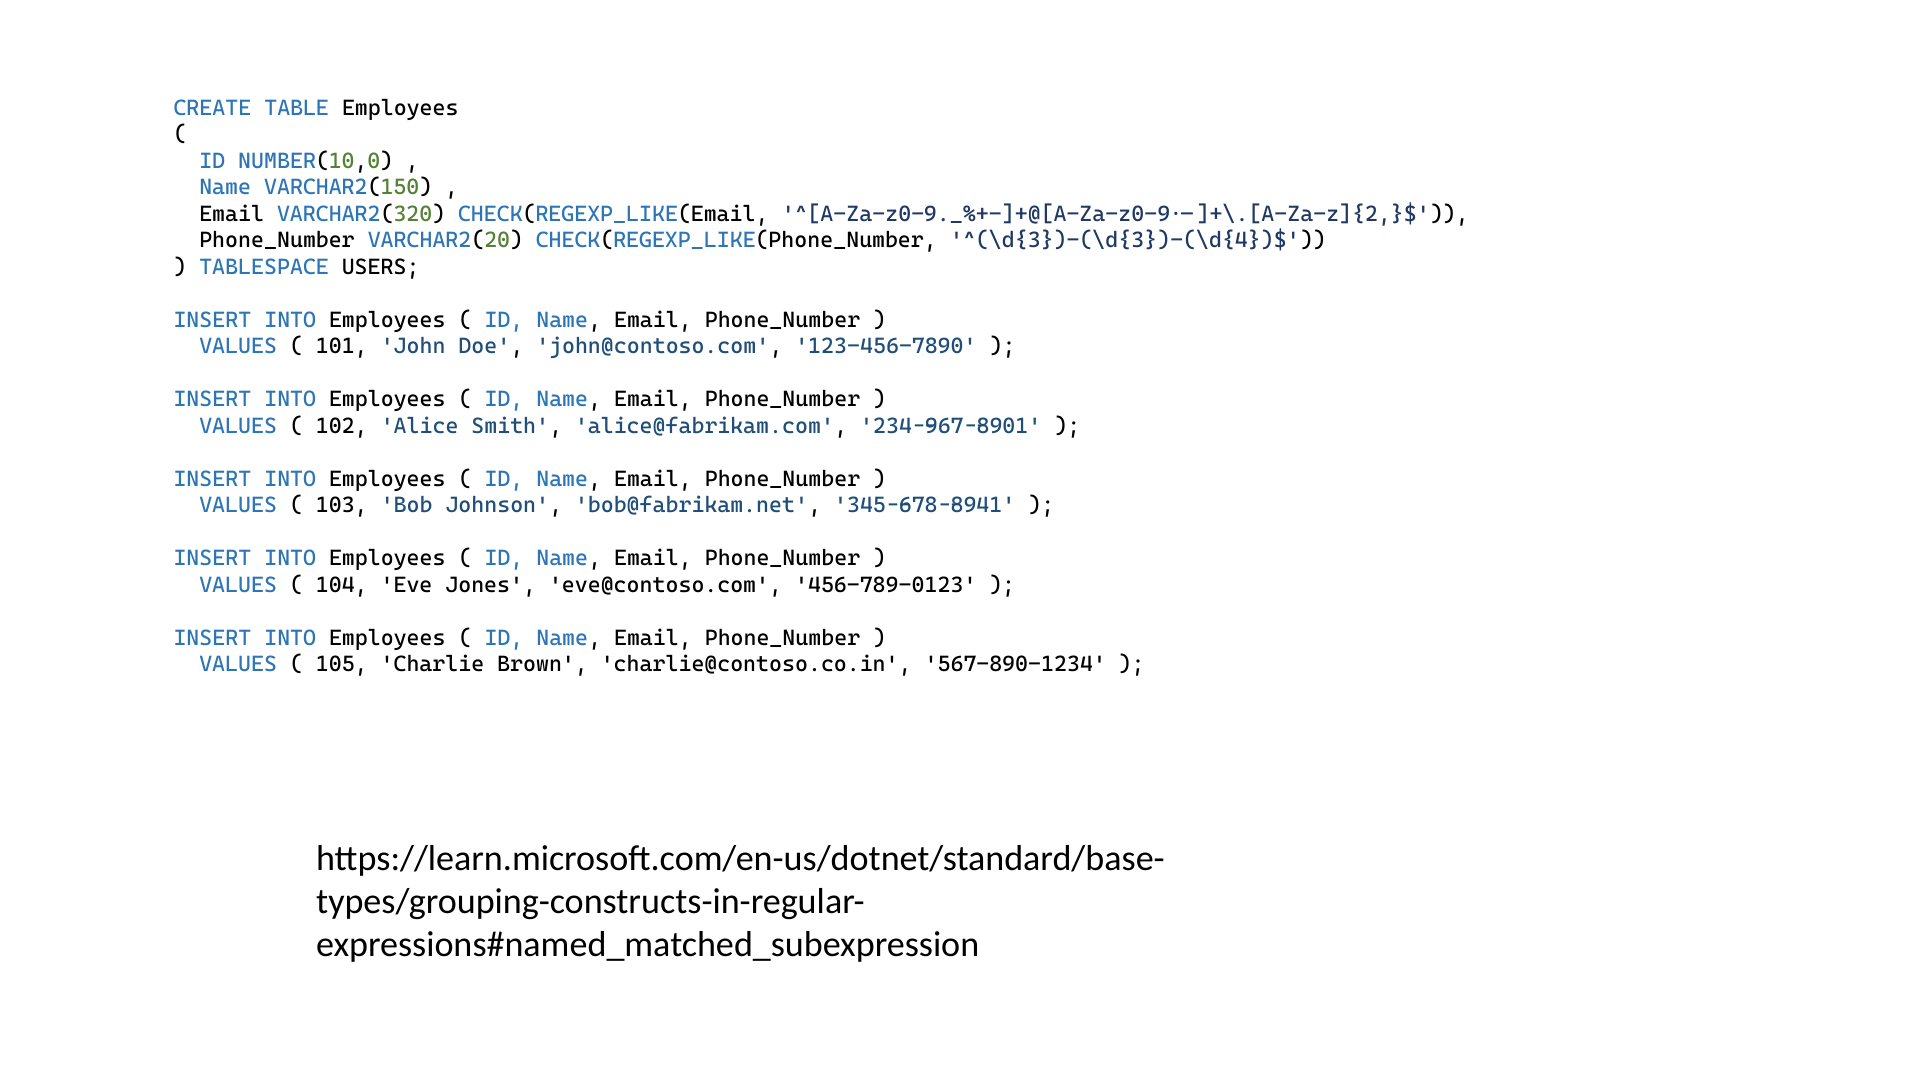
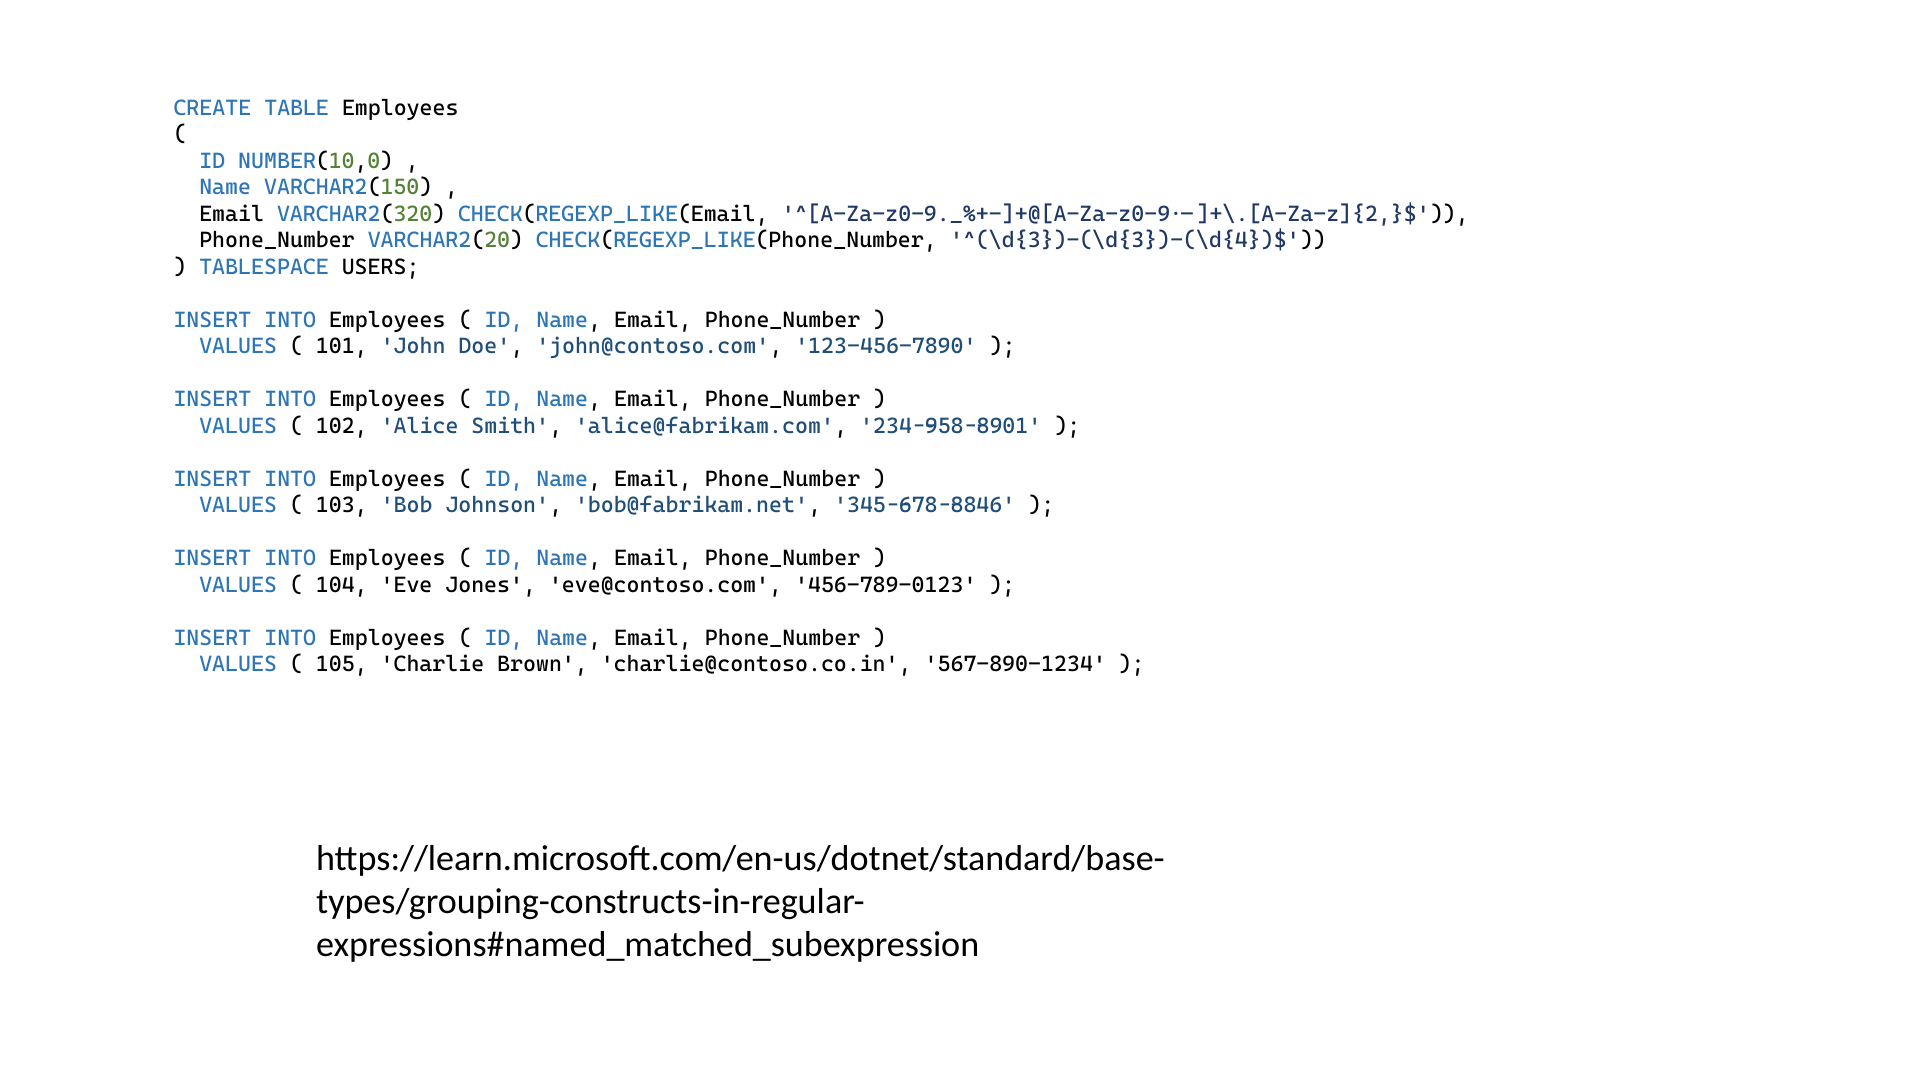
234-967-8901: 234-967-8901 -> 234-958-8901 (951, 426)
345-678-8941: 345-678-8941 -> 345-678-8846 (925, 505)
